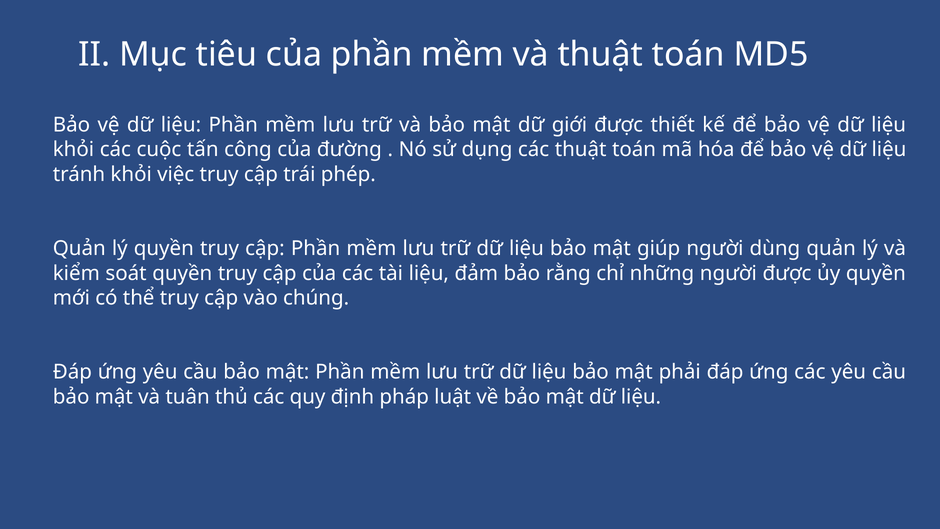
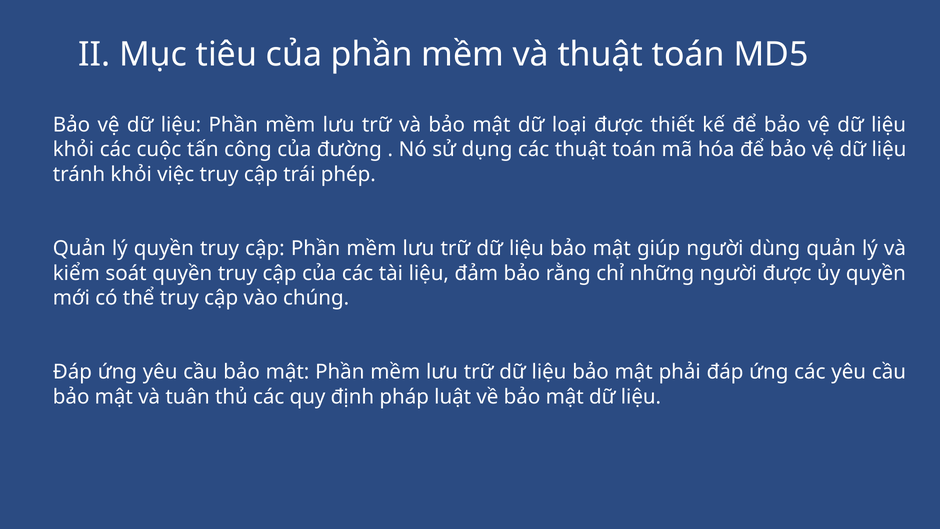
giới: giới -> loại (569, 125)
